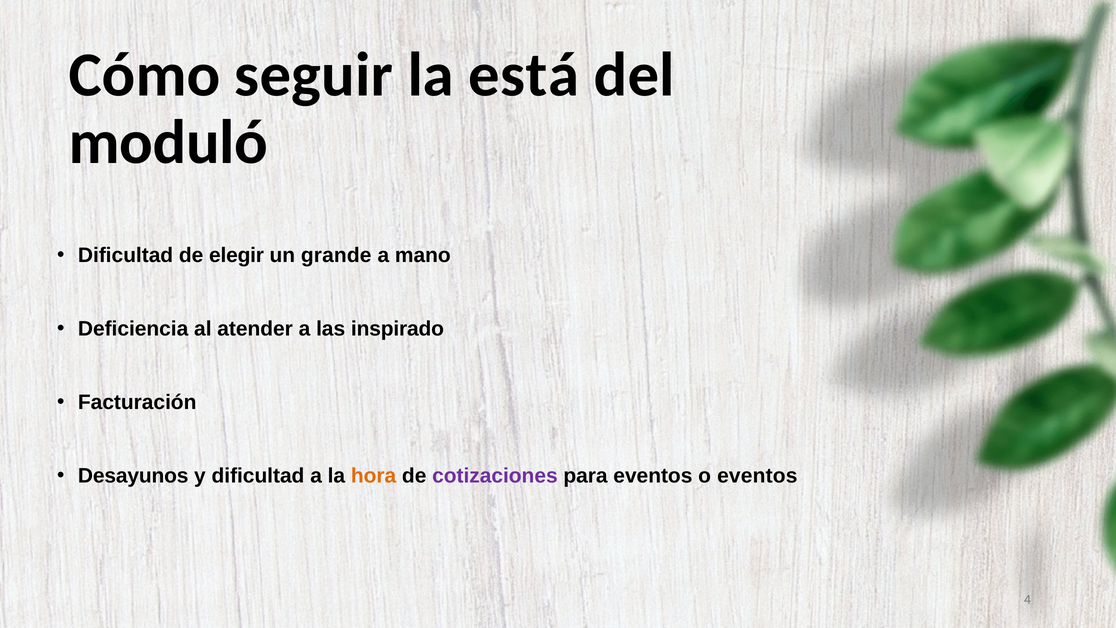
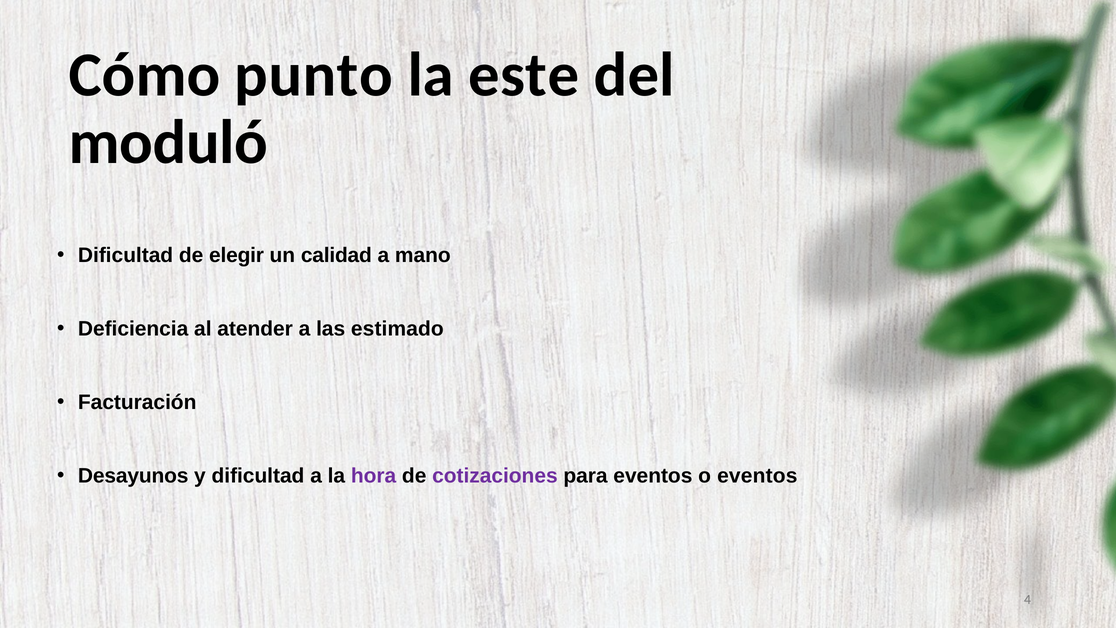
seguir: seguir -> punto (314, 75)
está: está -> este (524, 75)
grande: grande -> calidad (336, 255)
inspirado: inspirado -> estimado (397, 329)
hora colour: orange -> purple (374, 476)
